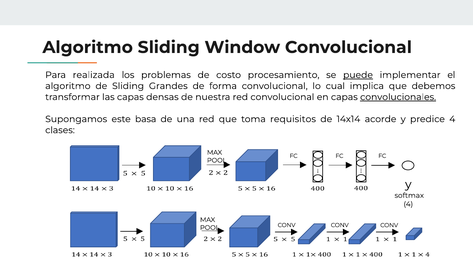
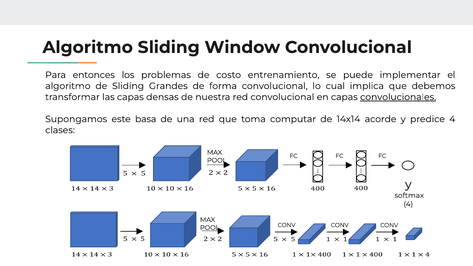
realizada: realizada -> entonces (94, 75)
procesamiento: procesamiento -> entrenamiento (284, 75)
puede underline: present -> none (358, 75)
requisitos: requisitos -> computar (293, 119)
